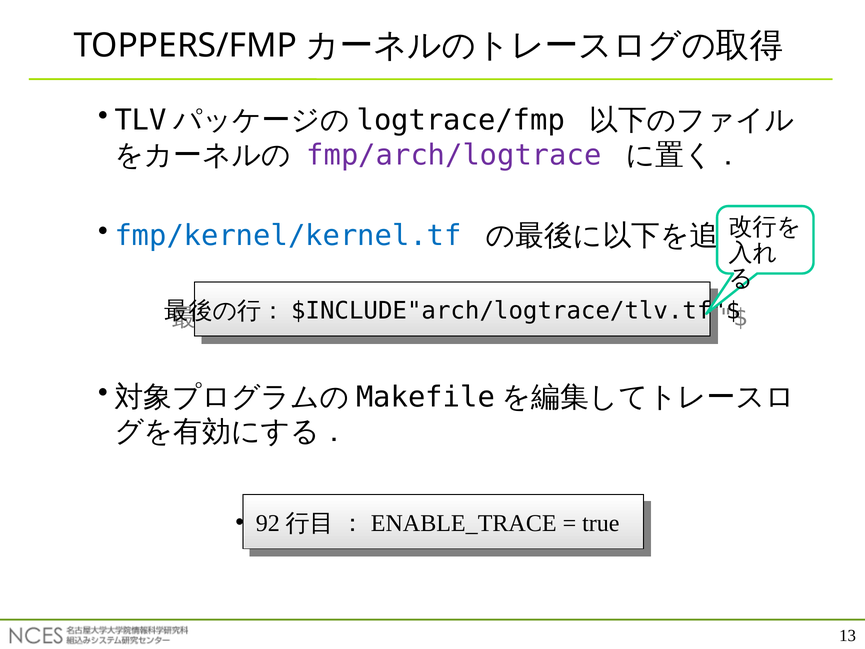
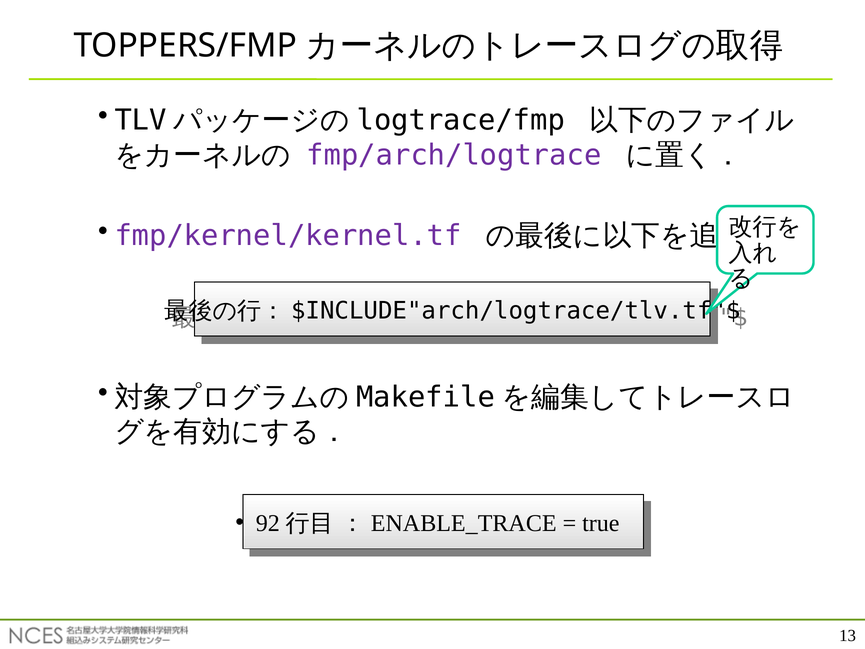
fmp/kernel/kernel.tf colour: blue -> purple (288, 236)
